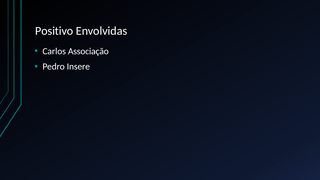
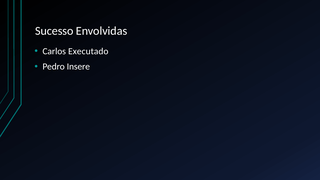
Positivo: Positivo -> Sucesso (54, 31)
Associação: Associação -> Executado (88, 51)
